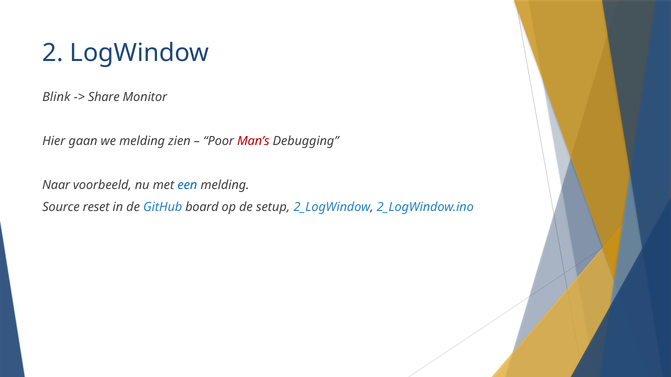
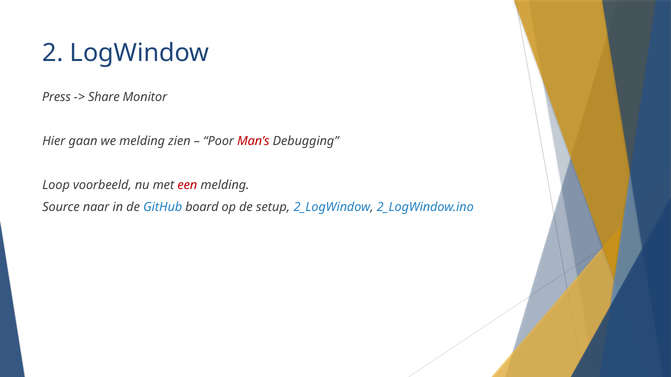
Blink: Blink -> Press (56, 97)
Naar: Naar -> Loop (56, 185)
een colour: blue -> red (187, 185)
reset: reset -> naar (96, 207)
